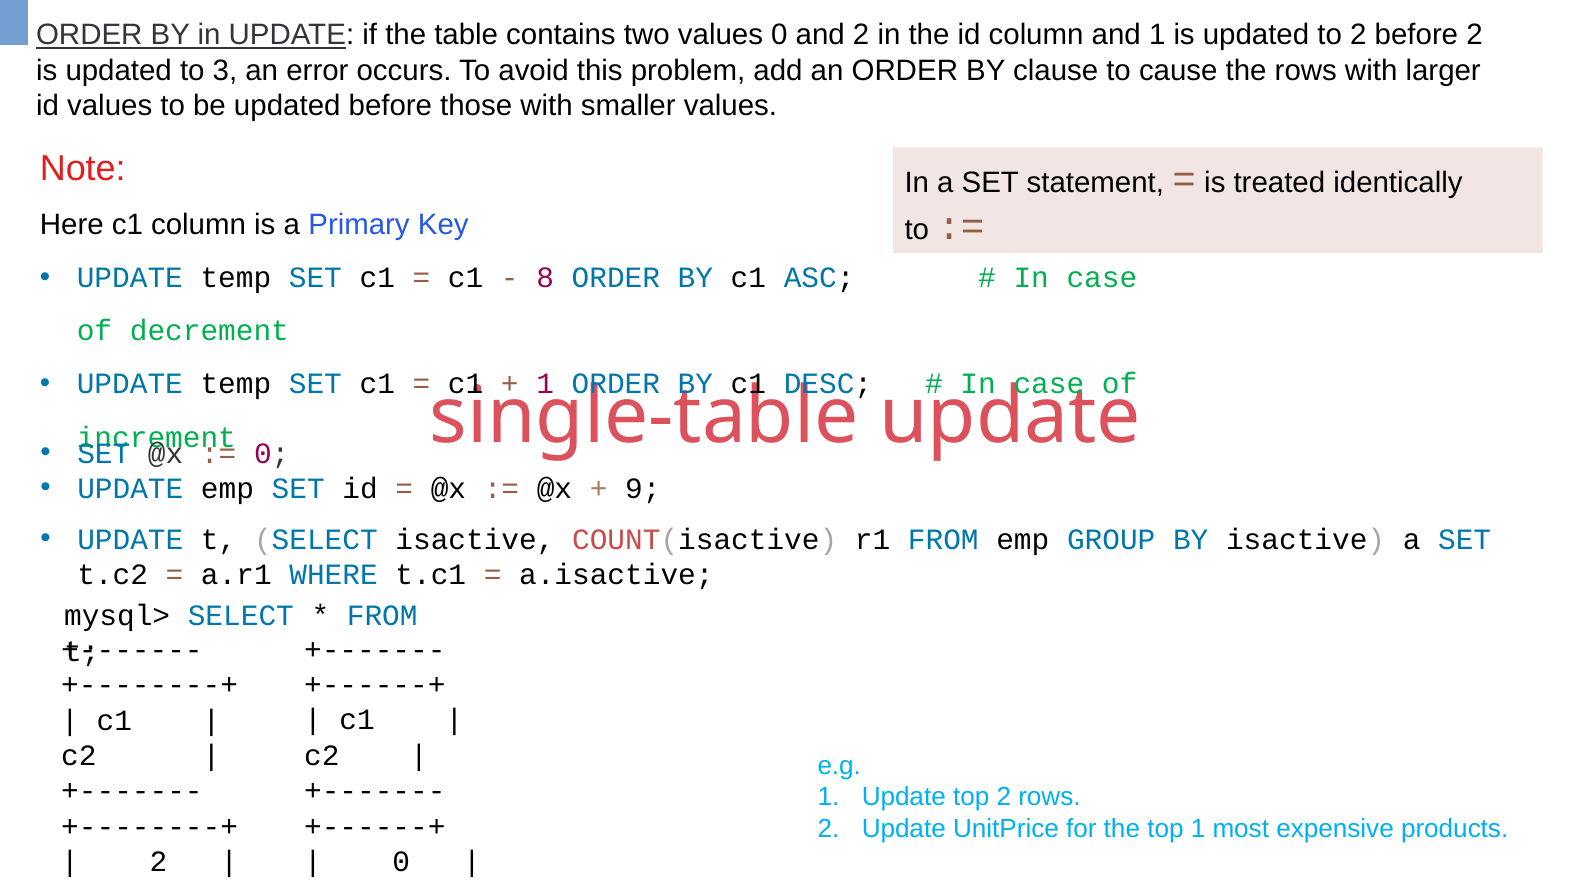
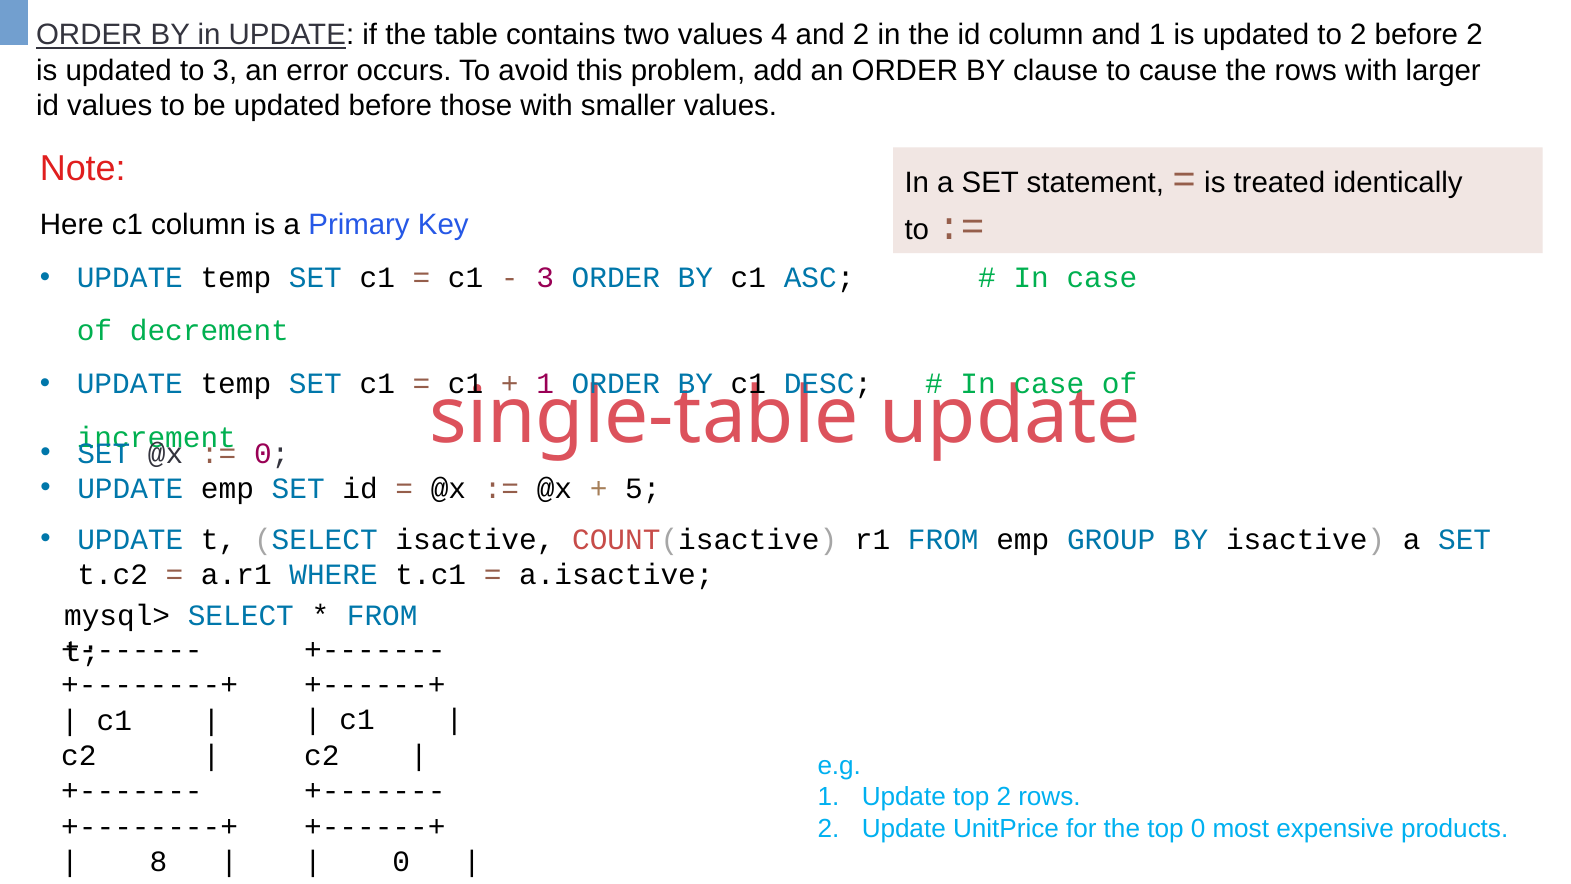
values 0: 0 -> 4 (779, 35)
8: 8 -> 3 (545, 278)
9: 9 -> 5 (643, 488)
top 1: 1 -> 0 (1198, 828)
2: 2 -> 8 (158, 862)
